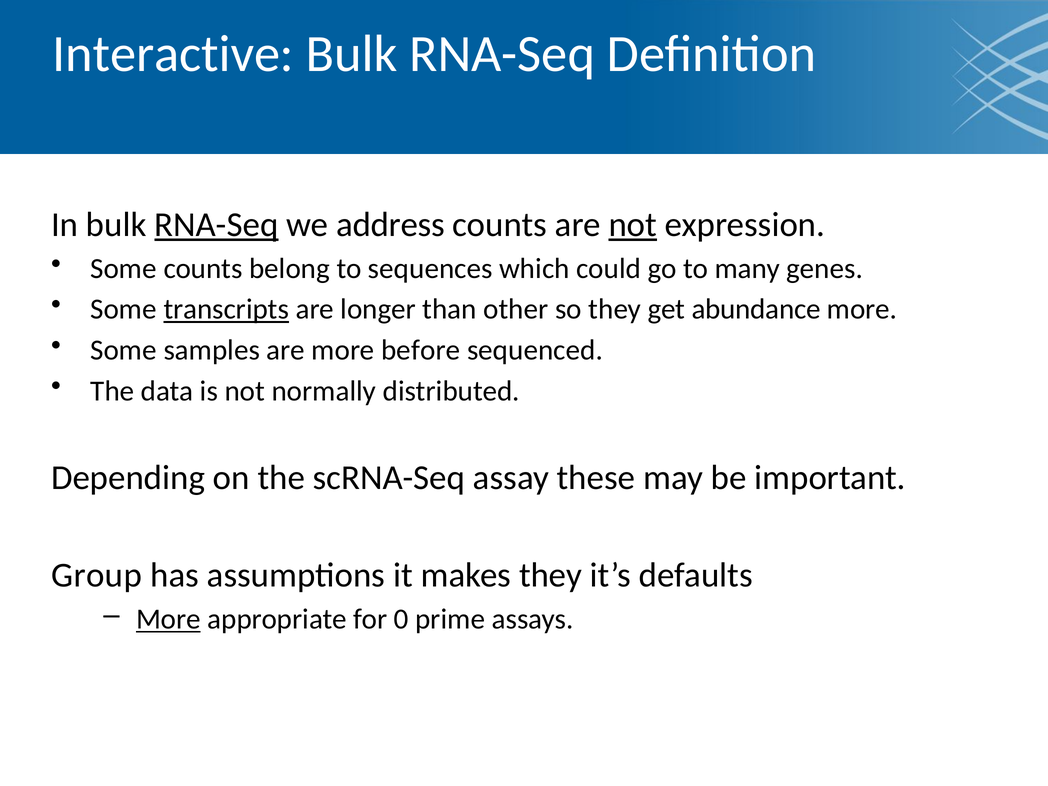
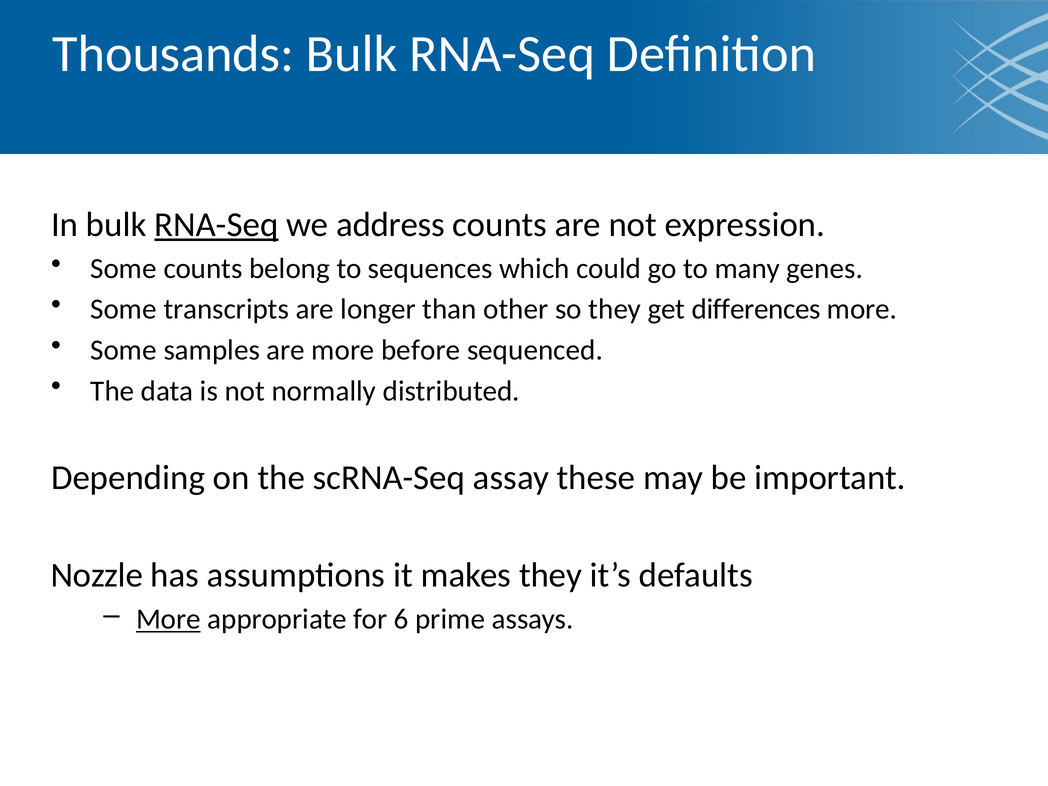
Interactive: Interactive -> Thousands (173, 54)
not underline: present -> none (633, 225)
transcripts underline: present -> none (226, 309)
abundance: abundance -> differences (756, 309)
Group: Group -> Nozzle (97, 575)
0: 0 -> 6 (401, 619)
